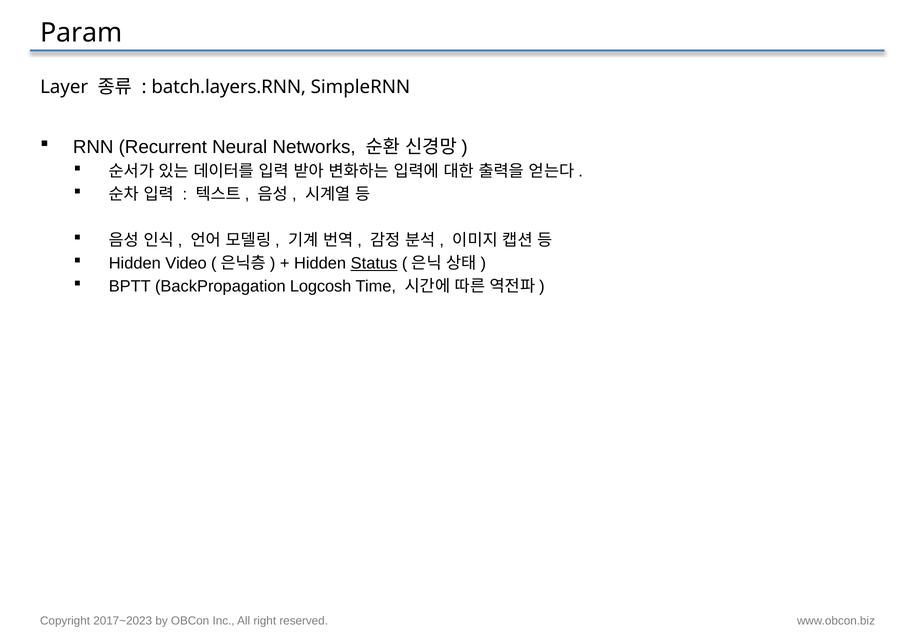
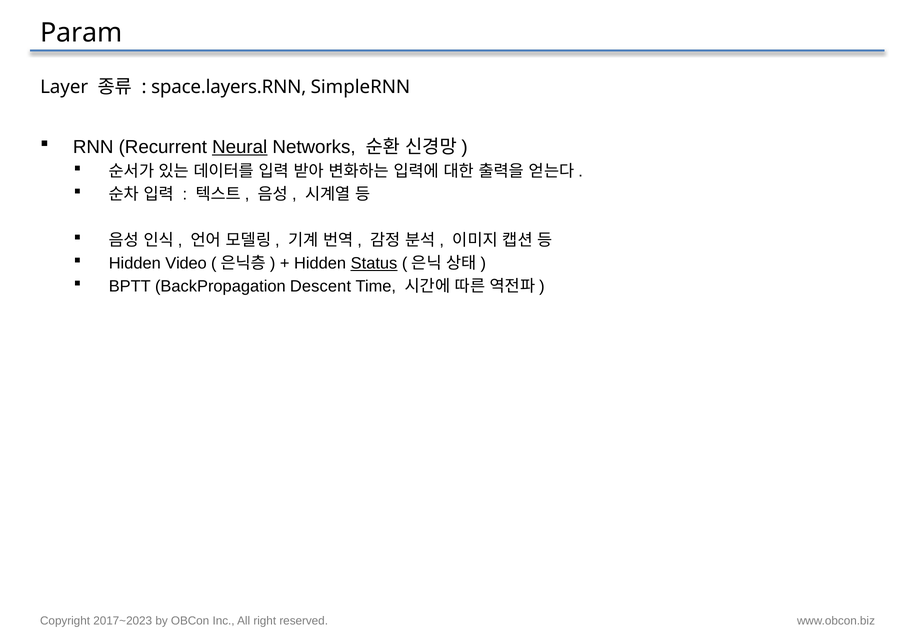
batch.layers.RNN: batch.layers.RNN -> space.layers.RNN (229, 87)
Neural underline: none -> present (240, 147)
Logcosh: Logcosh -> Descent (321, 287)
